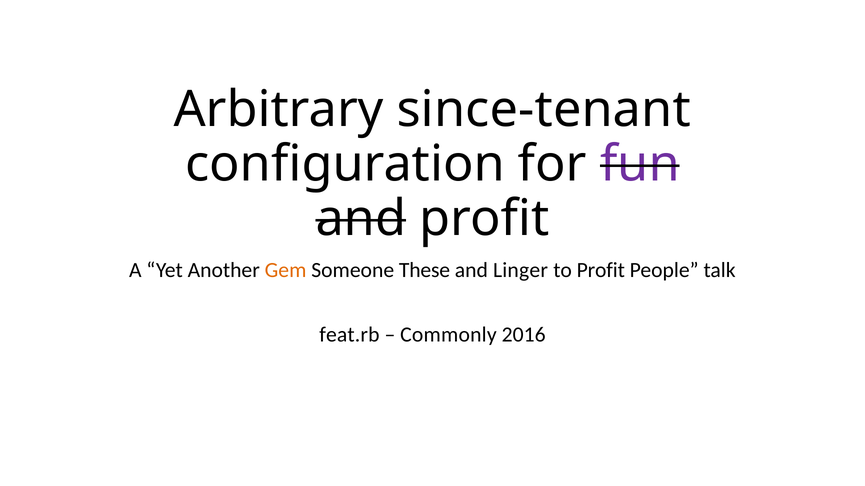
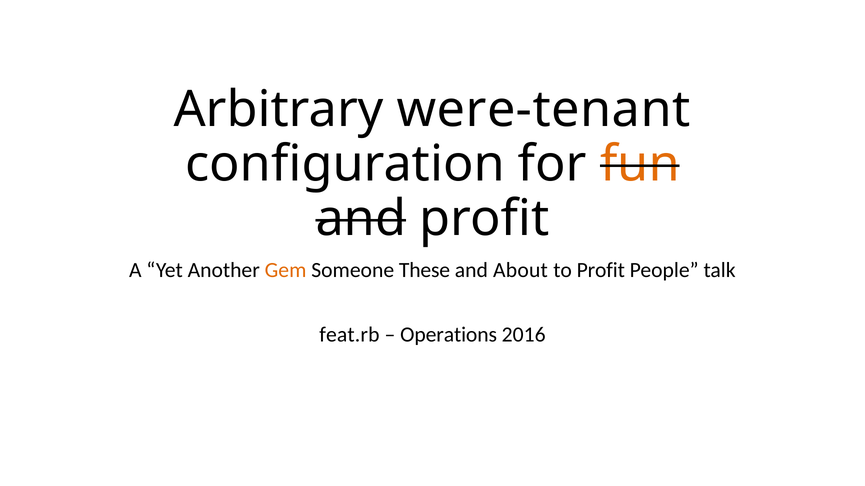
since-tenant: since-tenant -> were-tenant (544, 110)
fun colour: purple -> orange (640, 164)
Linger: Linger -> About (520, 270)
Commonly: Commonly -> Operations (449, 335)
